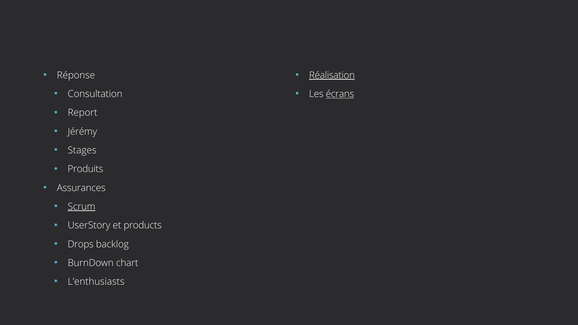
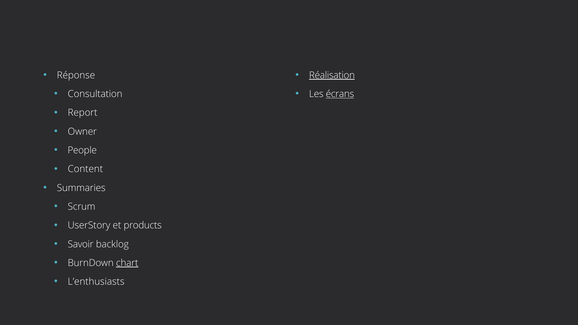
Jérémy: Jérémy -> Owner (82, 132)
Stages: Stages -> People (82, 150)
Produits: Produits -> Content (85, 169)
Assurances: Assurances -> Summaries (81, 188)
Scrum underline: present -> none (82, 207)
Drops: Drops -> Savoir (81, 244)
chart underline: none -> present (127, 263)
